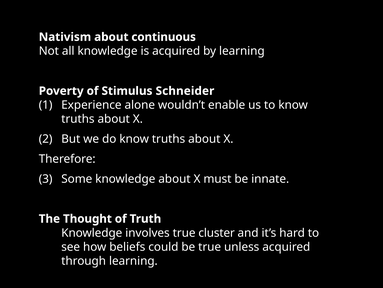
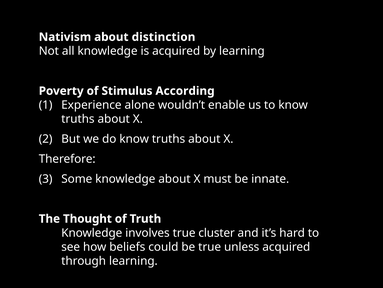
continuous: continuous -> distinction (164, 37)
Schneider: Schneider -> According (185, 91)
